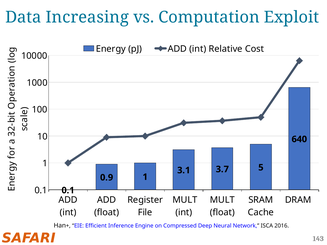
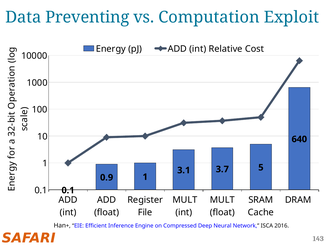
Increasing: Increasing -> Preventing (87, 17)
